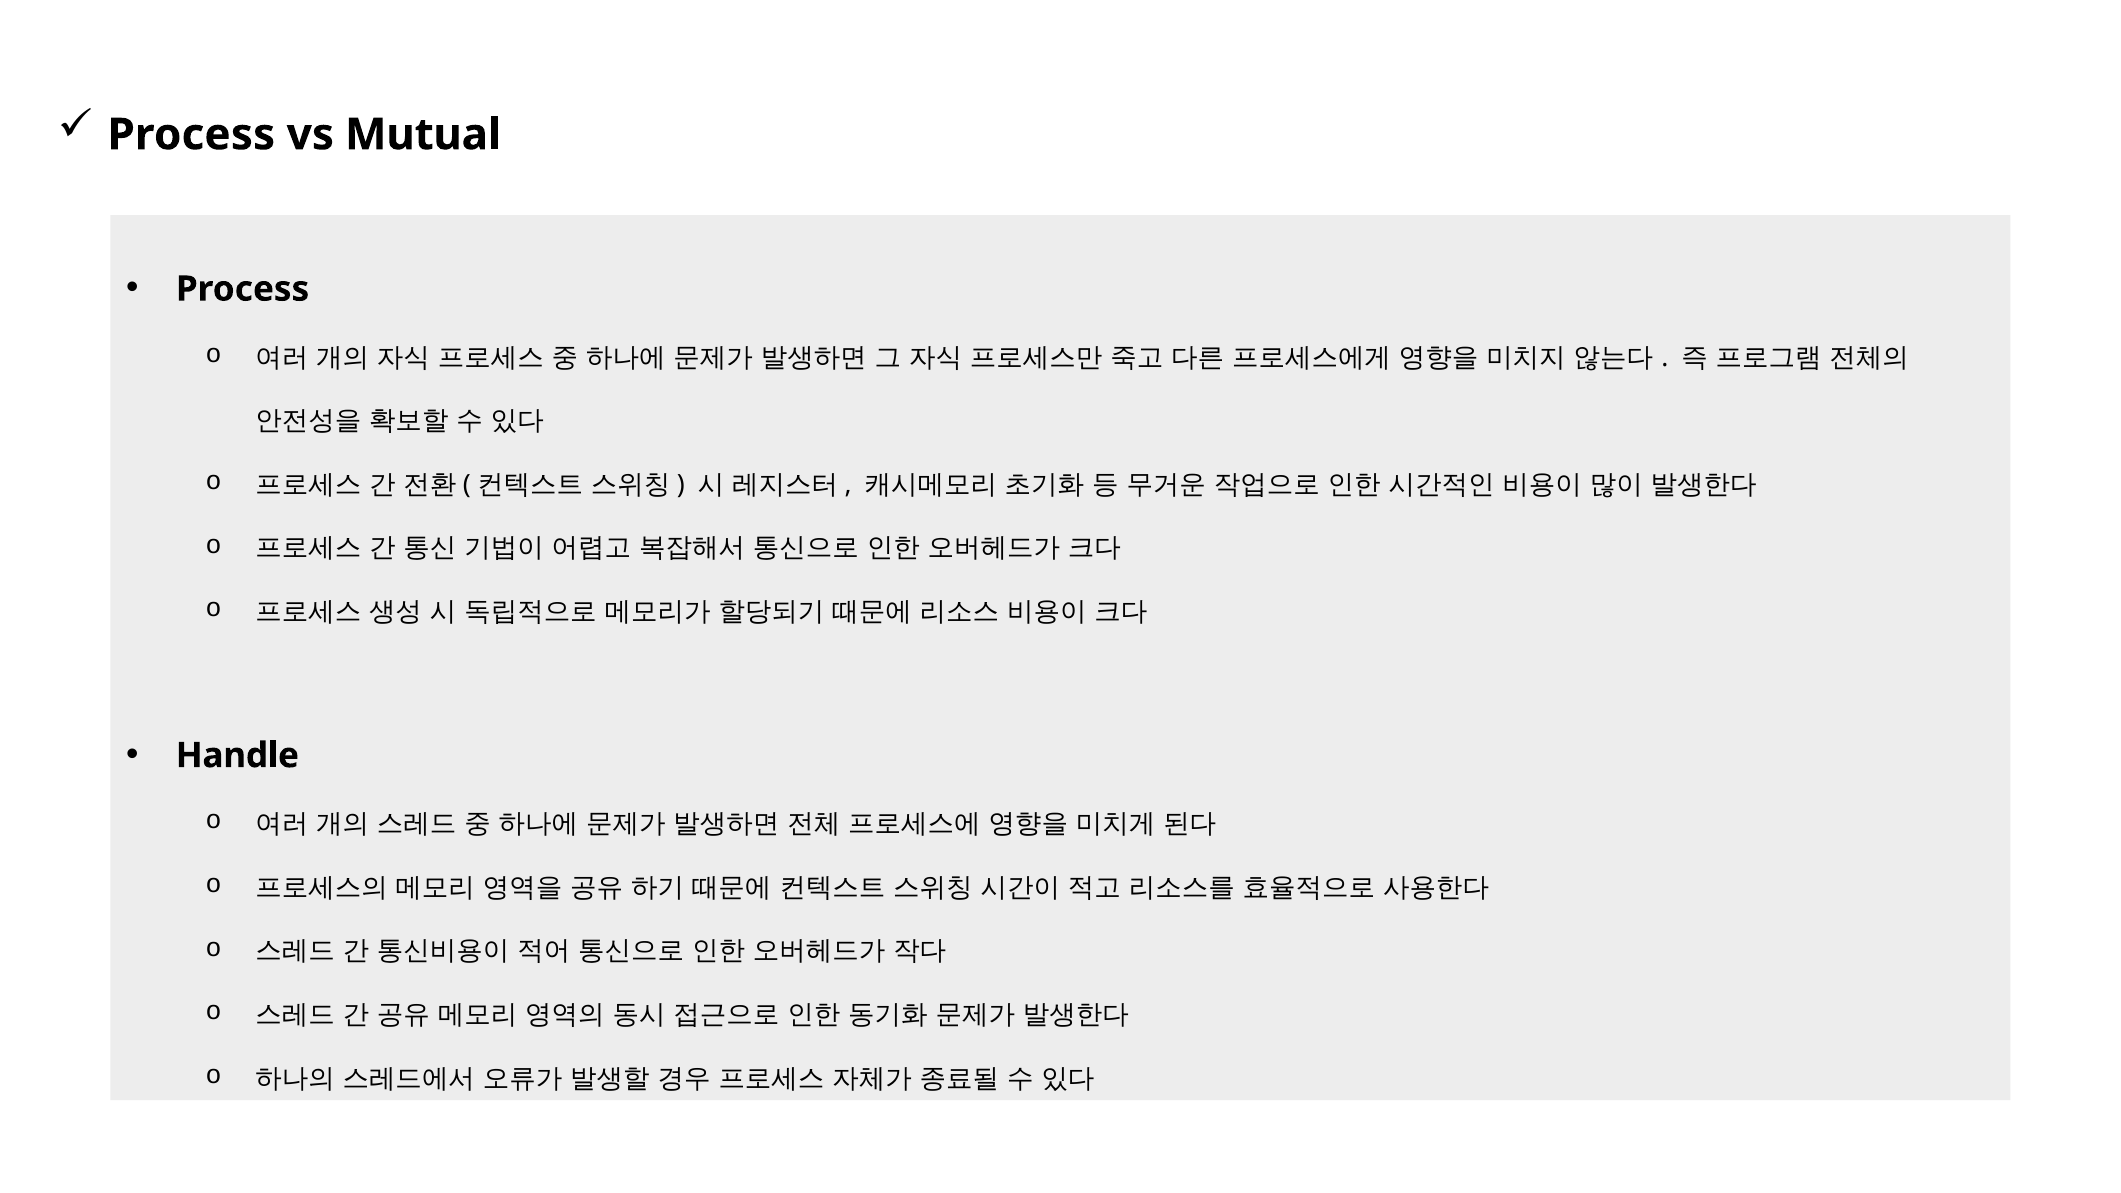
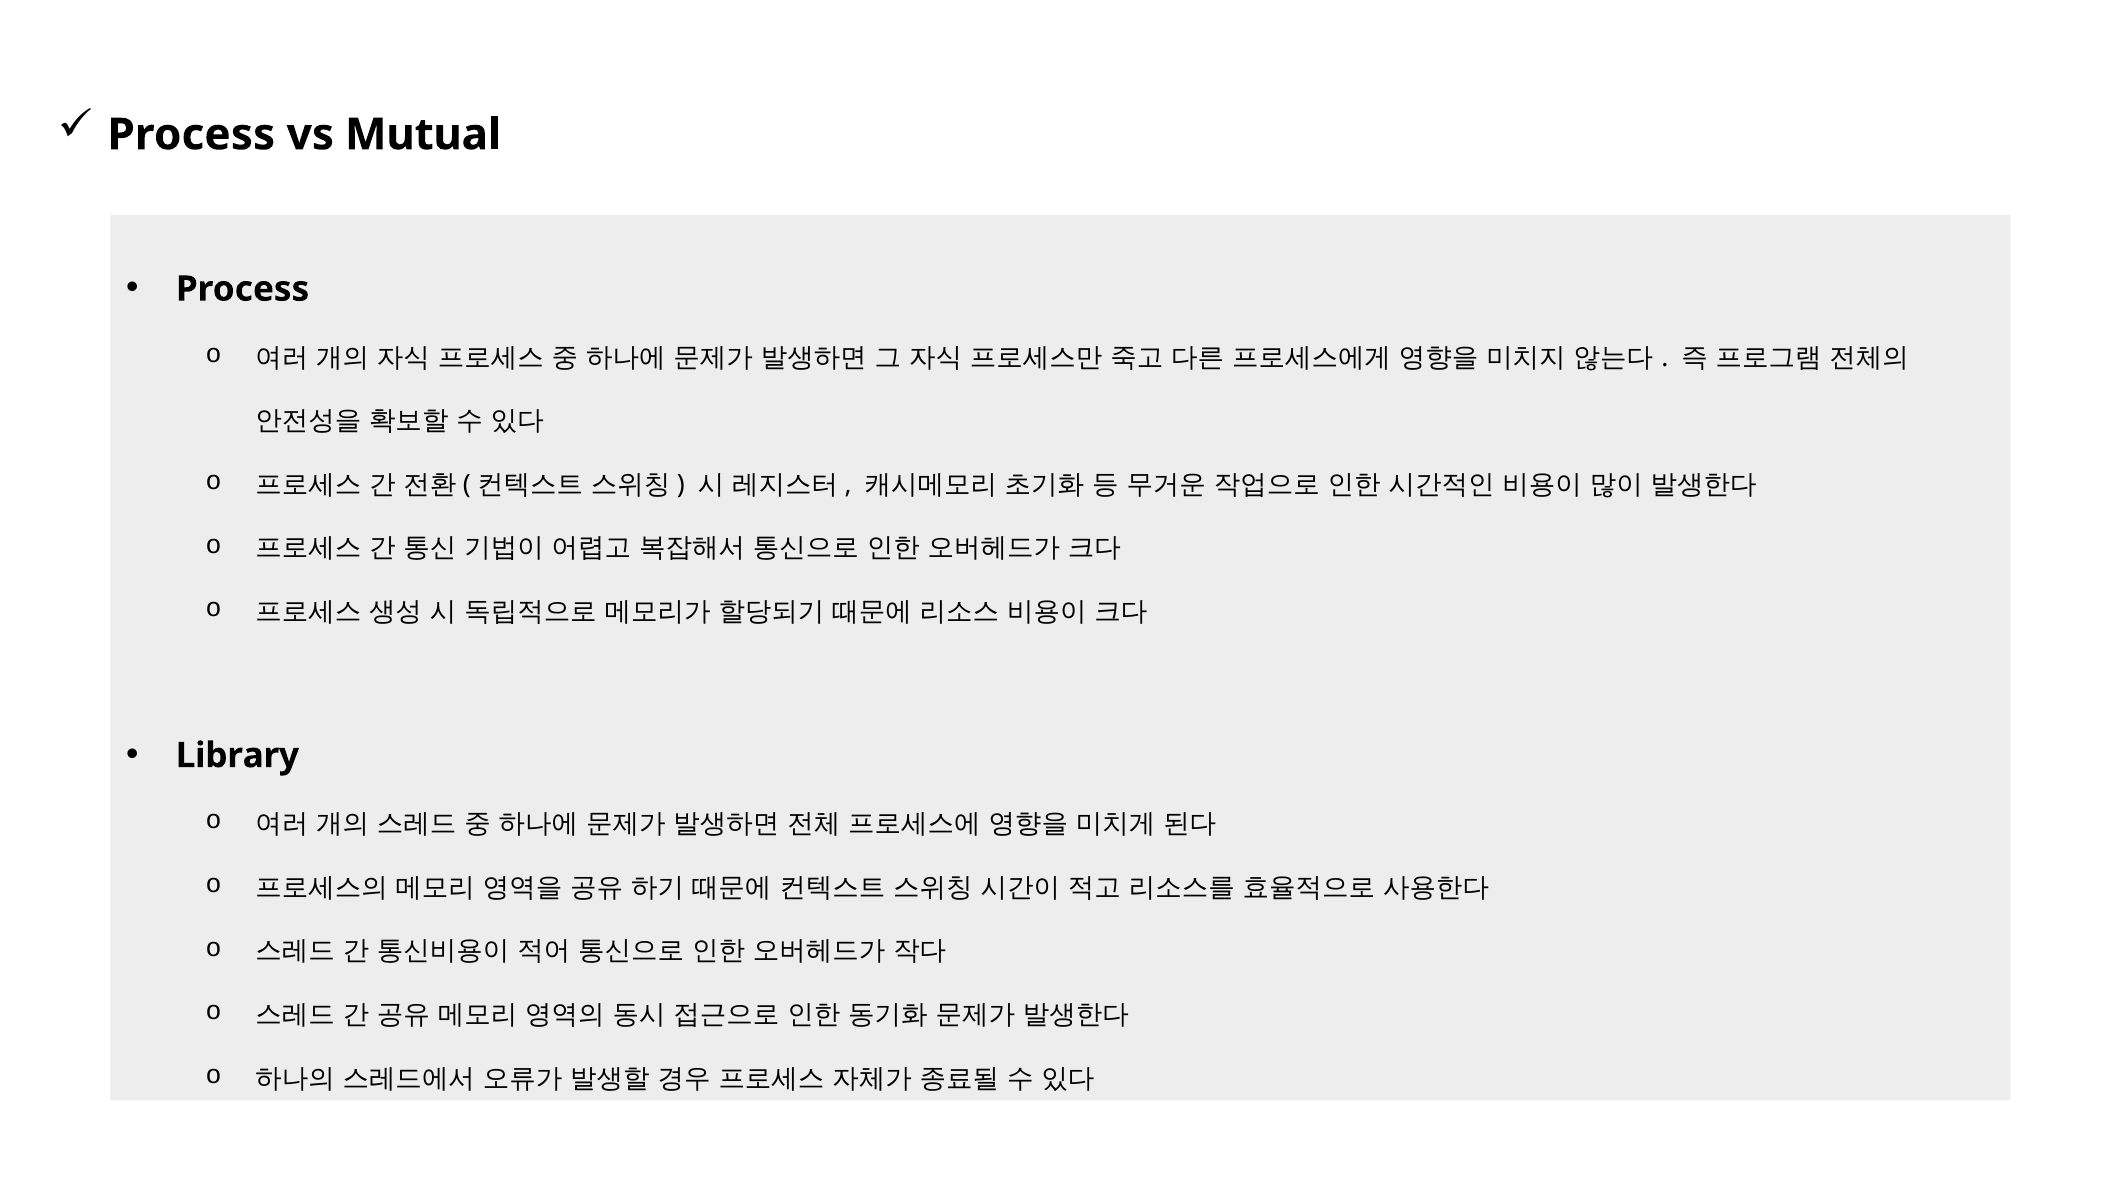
Handle: Handle -> Library (237, 756)
